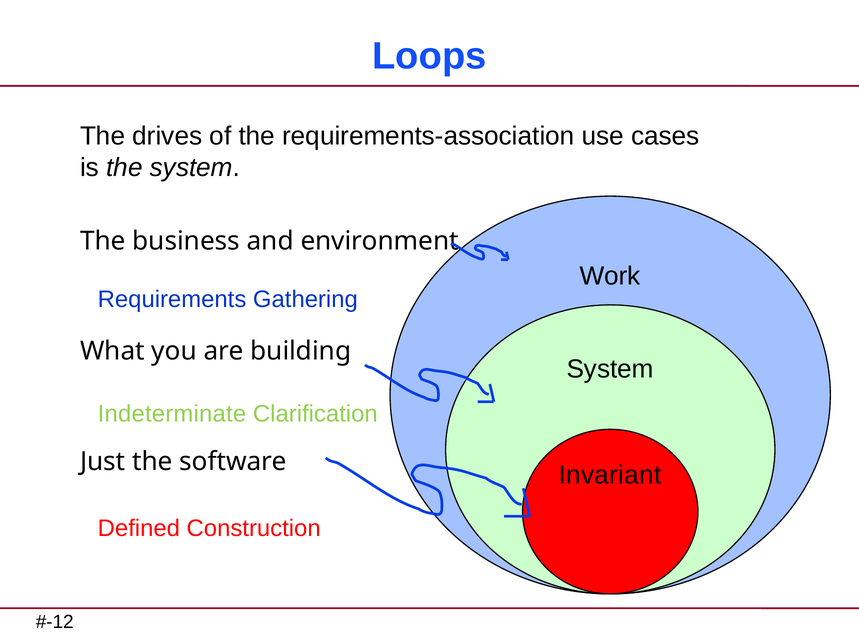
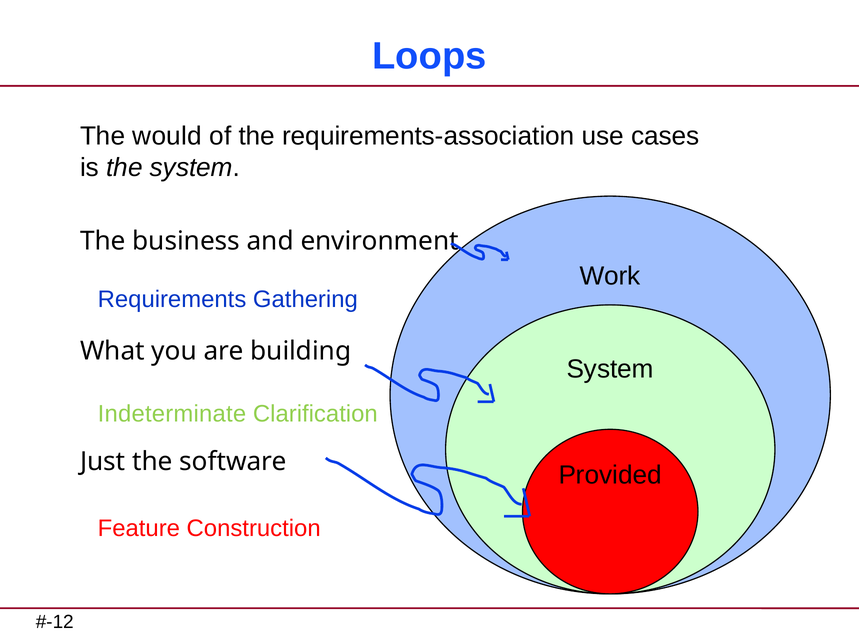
drives: drives -> would (167, 136)
Invariant: Invariant -> Provided (610, 475)
Defined: Defined -> Feature (139, 529)
